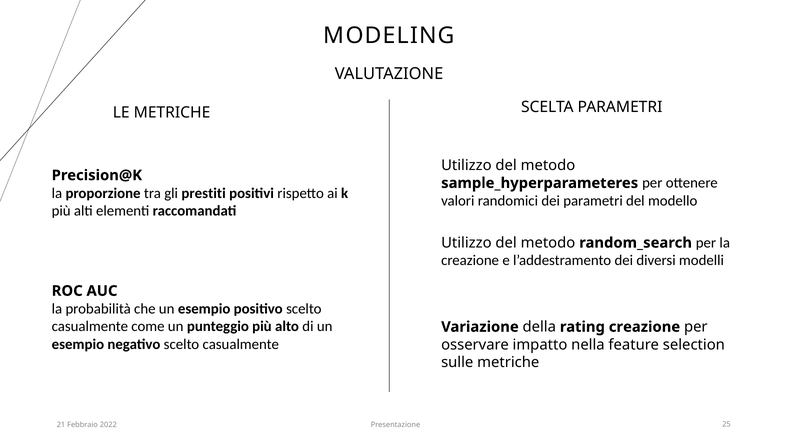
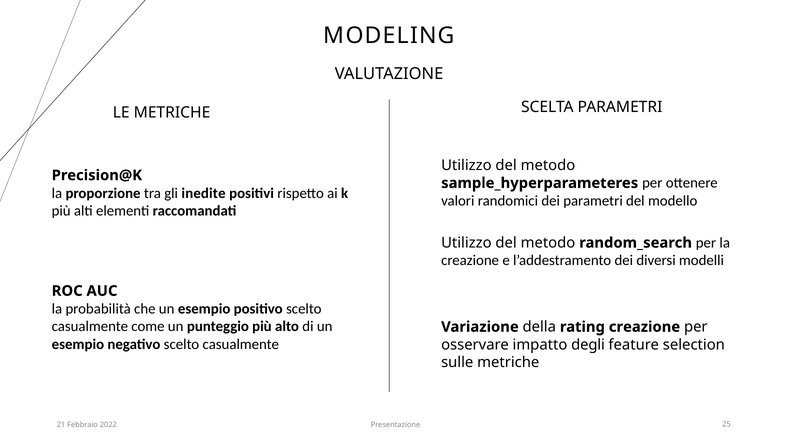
prestiti: prestiti -> inedite (204, 193)
nella: nella -> degli (588, 345)
